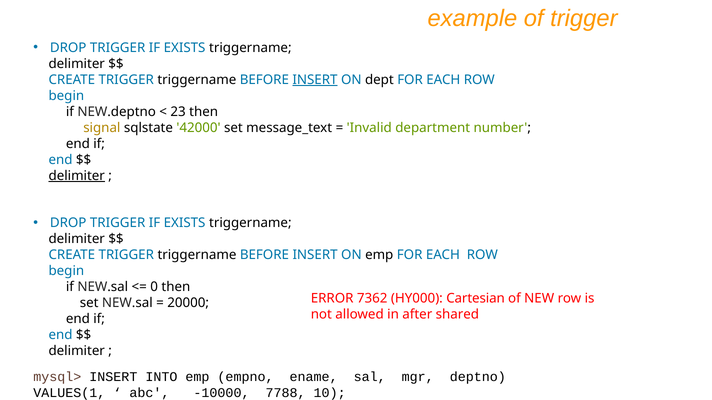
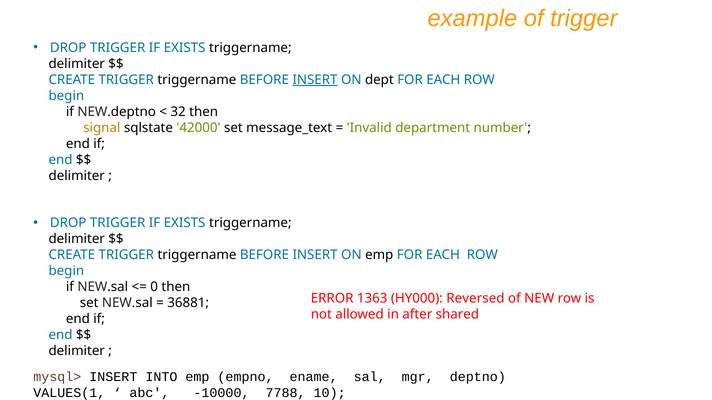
23: 23 -> 32 (178, 112)
delimiter underline: present -> none (77, 176)
7362: 7362 -> 1363 (372, 299)
Cartesian: Cartesian -> Reversed (475, 299)
20000: 20000 -> 36881 (188, 303)
